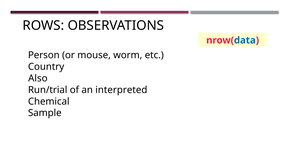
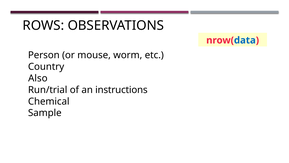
interpreted: interpreted -> instructions (121, 90)
